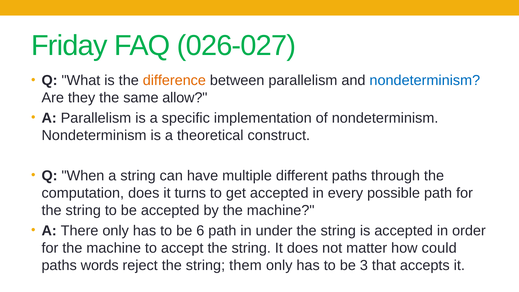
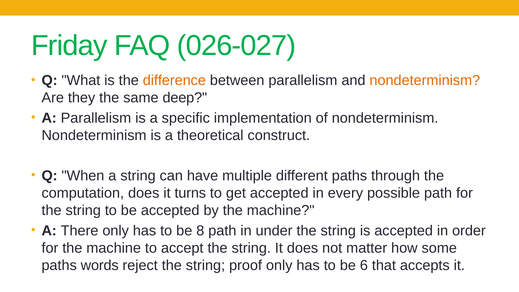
nondeterminism colour: blue -> orange (425, 80)
allow: allow -> deep (185, 98)
6: 6 -> 8 (200, 231)
could: could -> some (439, 248)
them: them -> proof (246, 265)
3: 3 -> 6 (364, 265)
